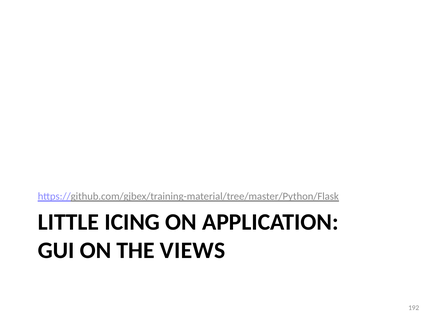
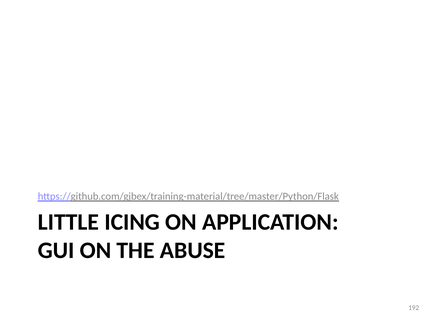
VIEWS: VIEWS -> ABUSE (193, 251)
